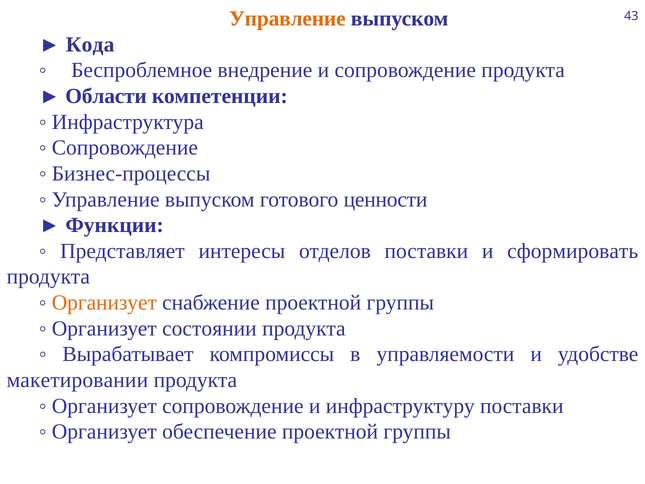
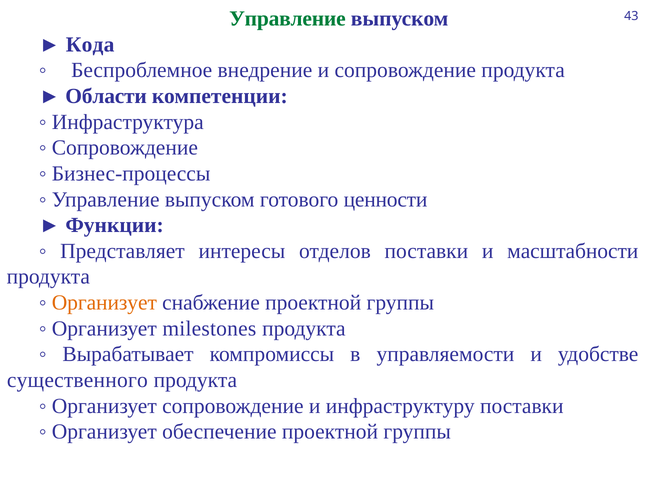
Управление colour: orange -> green (287, 19)
сформировать: сформировать -> масштабности (573, 251)
состоянии: состоянии -> milestones (209, 328)
макетировании: макетировании -> существенного (77, 380)
